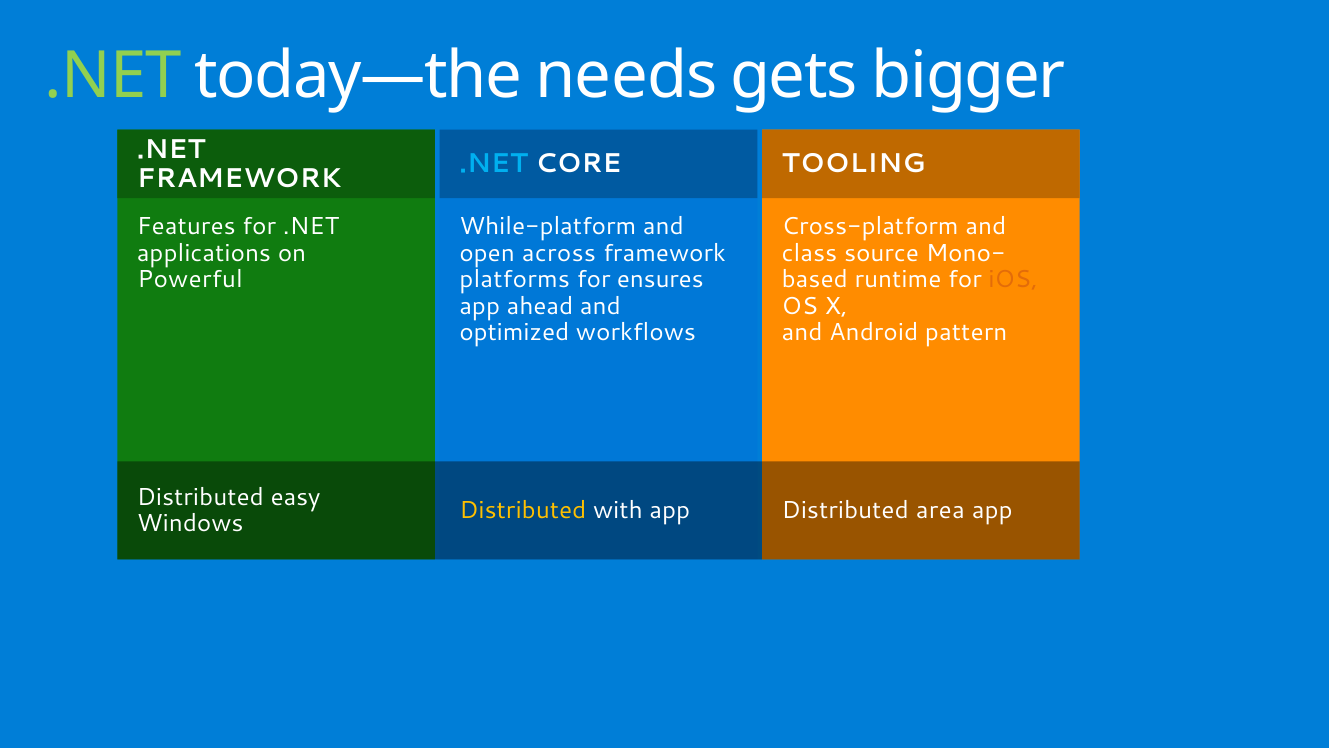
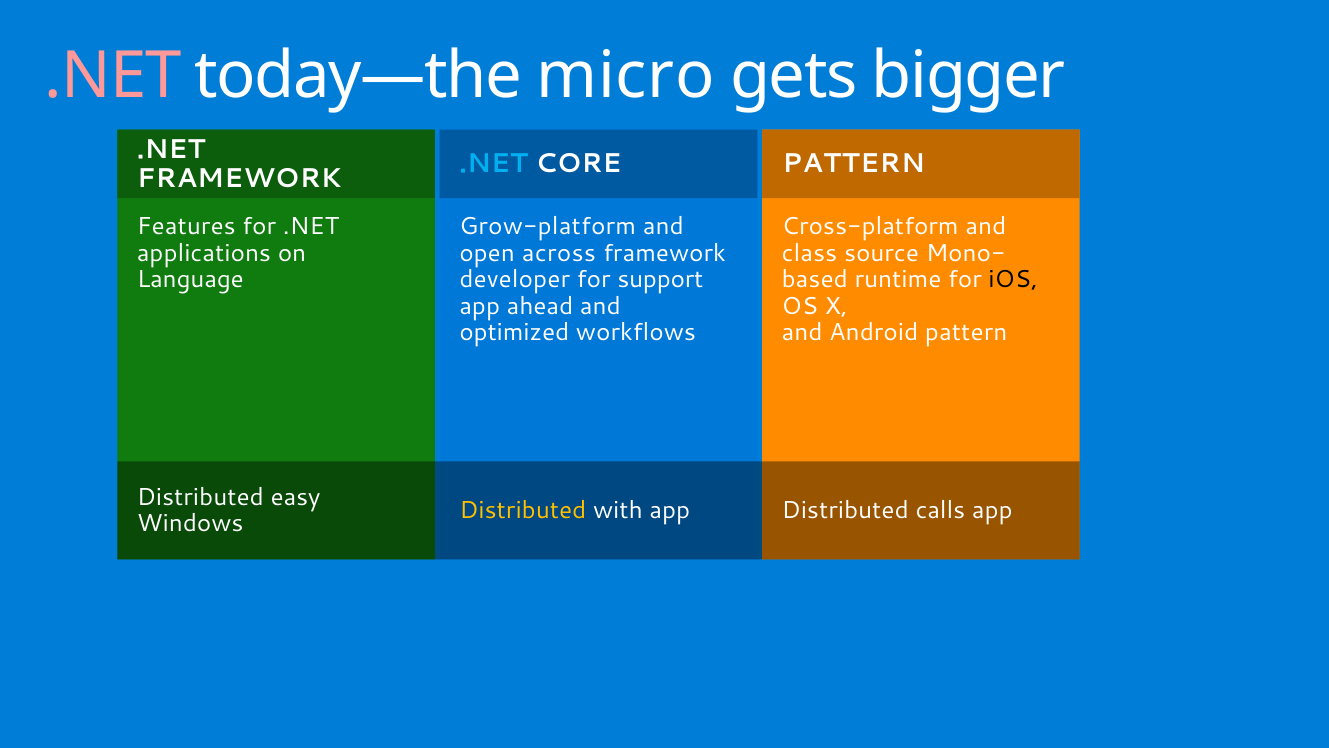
.NET colour: light green -> pink (113, 76)
needs: needs -> micro (626, 76)
TOOLING: TOOLING -> PATTERN (854, 164)
While-platform: While-platform -> Grow-platform (548, 227)
Powerful: Powerful -> Language (190, 279)
platforms: platforms -> developer (515, 279)
ensures: ensures -> support (660, 279)
iOS colour: orange -> black (1013, 279)
area: area -> calls (940, 510)
